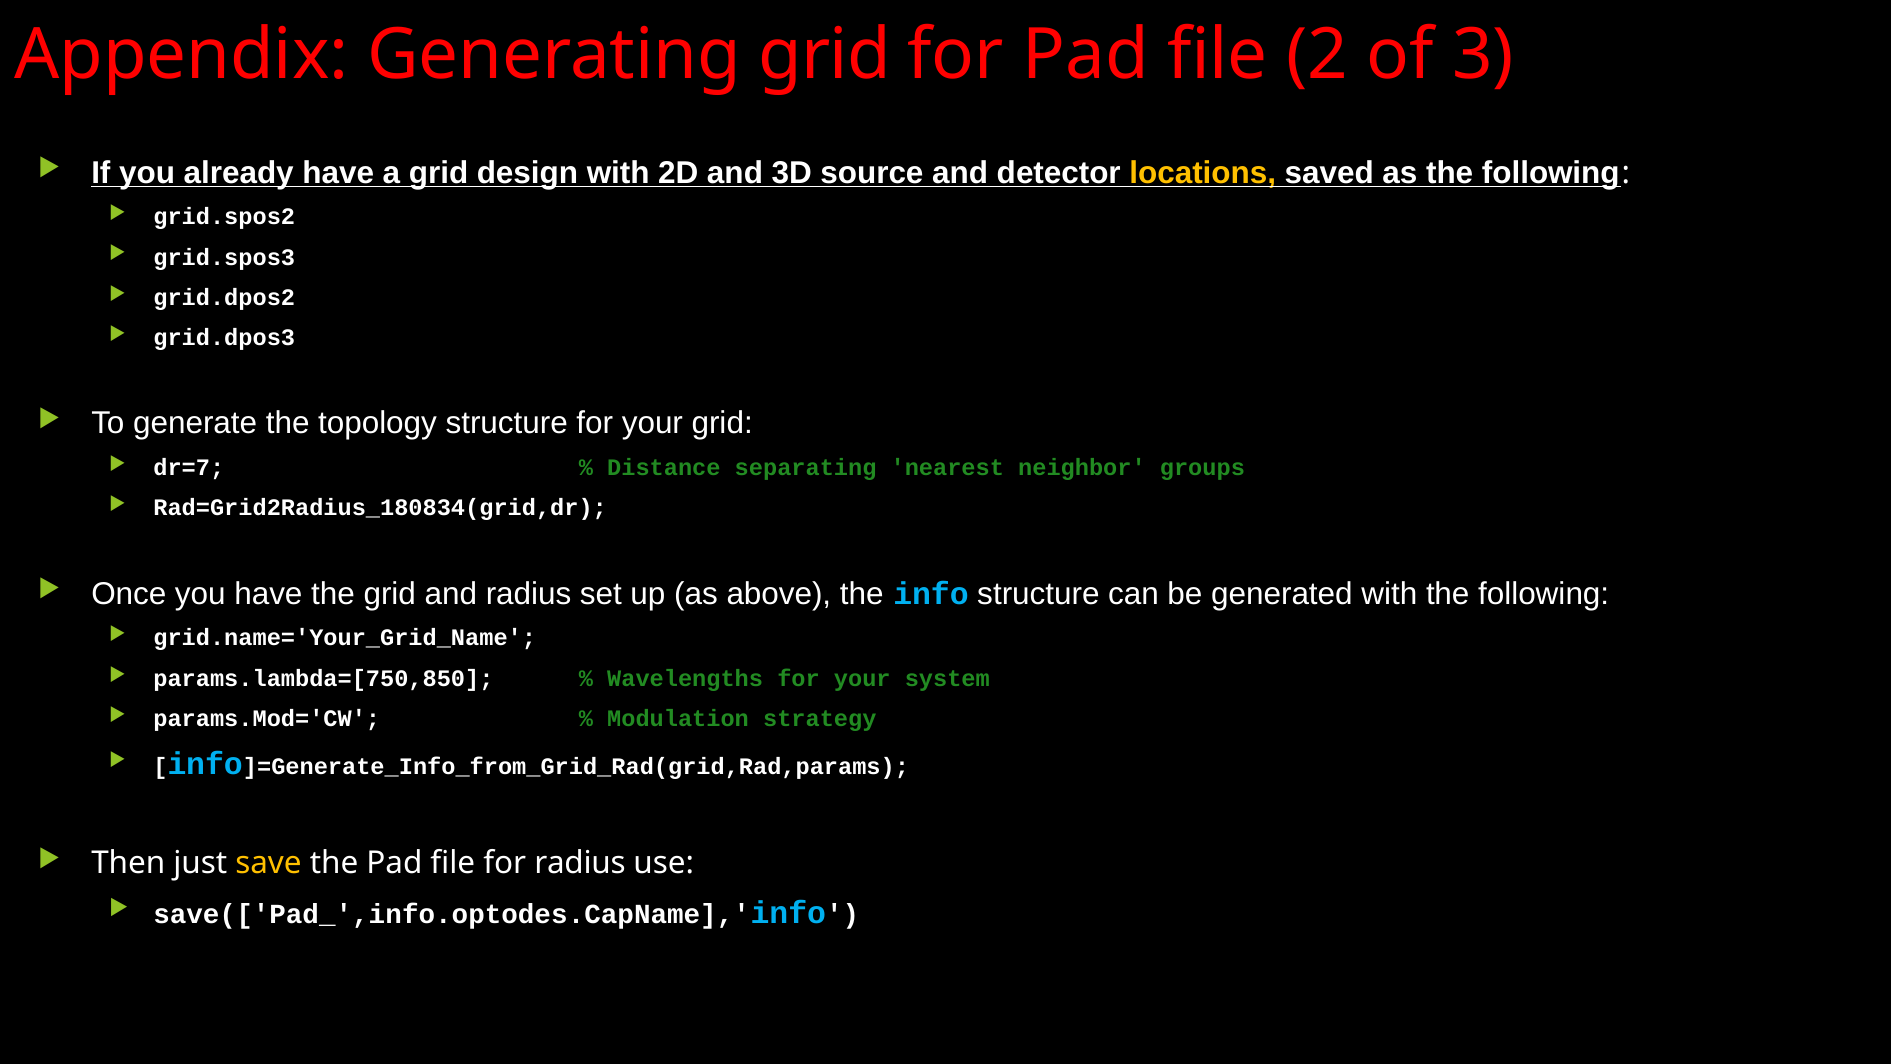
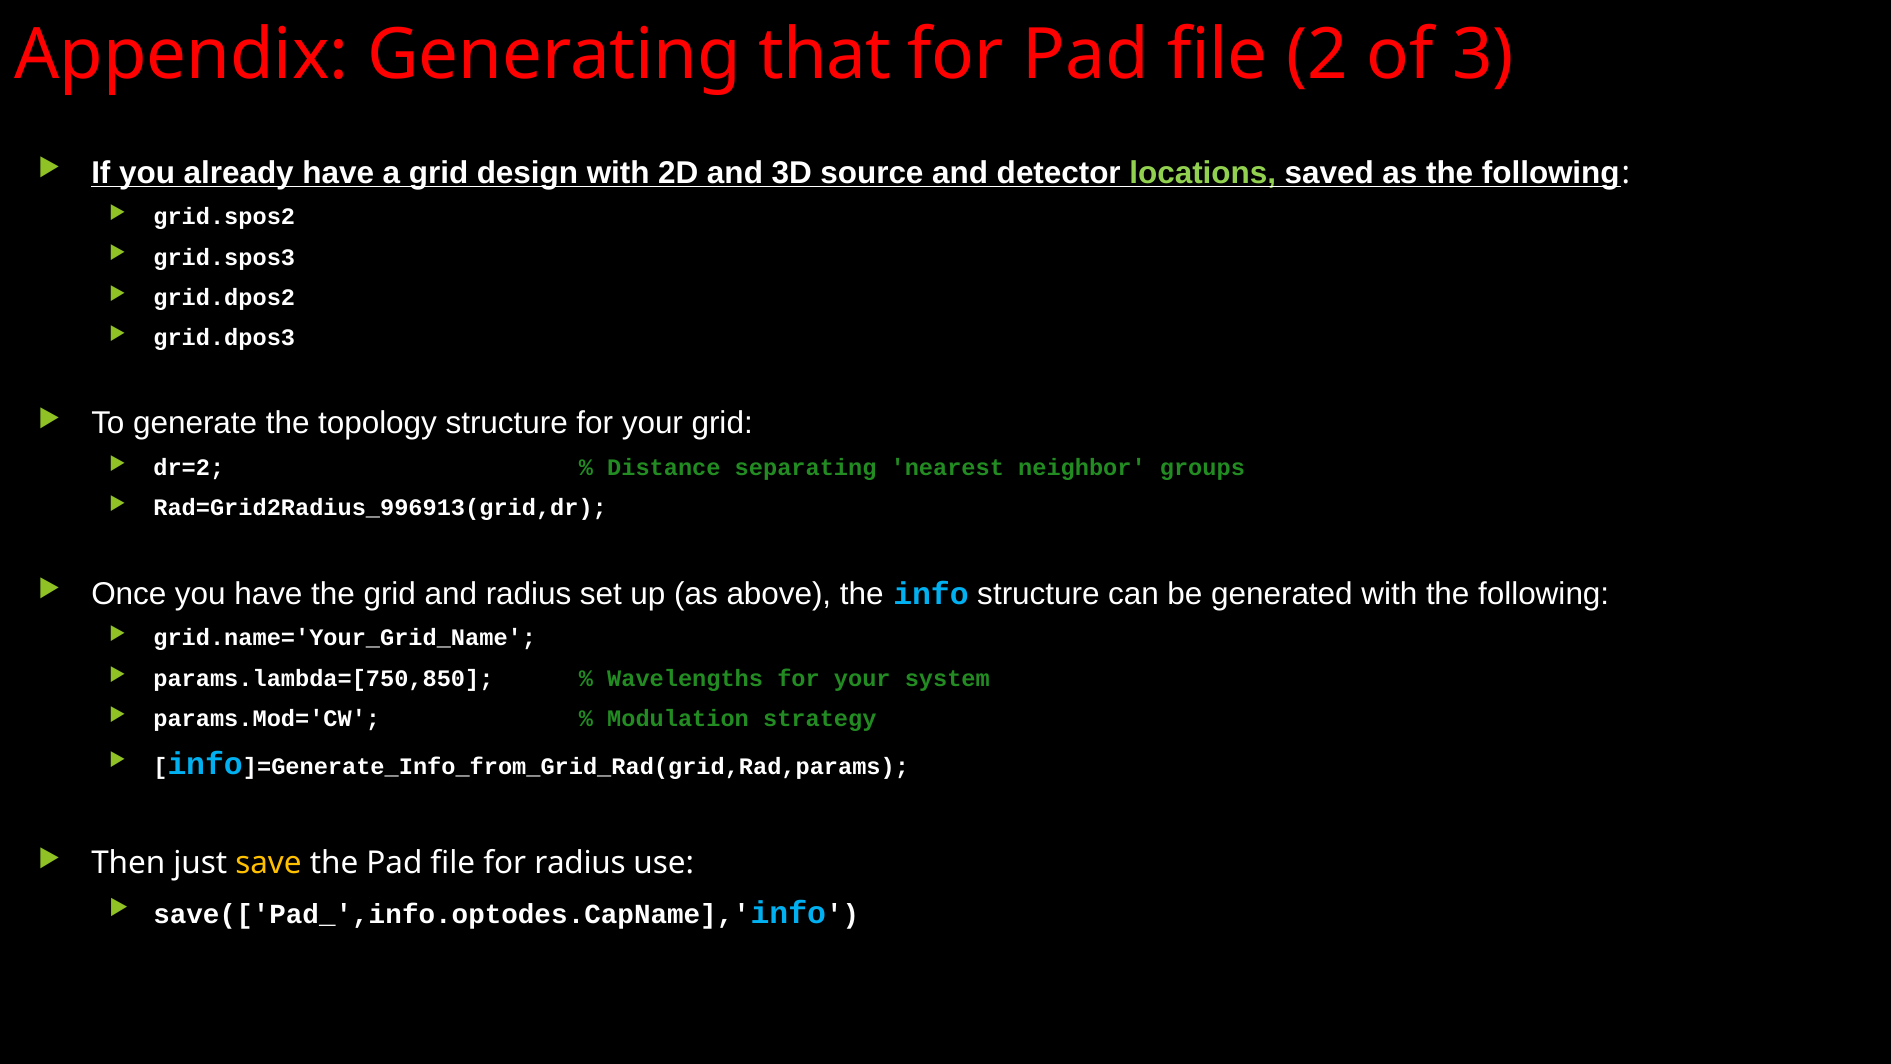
Generating grid: grid -> that (825, 55)
locations colour: yellow -> light green (1203, 173)
dr=7: dr=7 -> dr=2 (189, 468)
Rad=Grid2Radius_180834(grid,dr: Rad=Grid2Radius_180834(grid,dr -> Rad=Grid2Radius_996913(grid,dr (380, 508)
